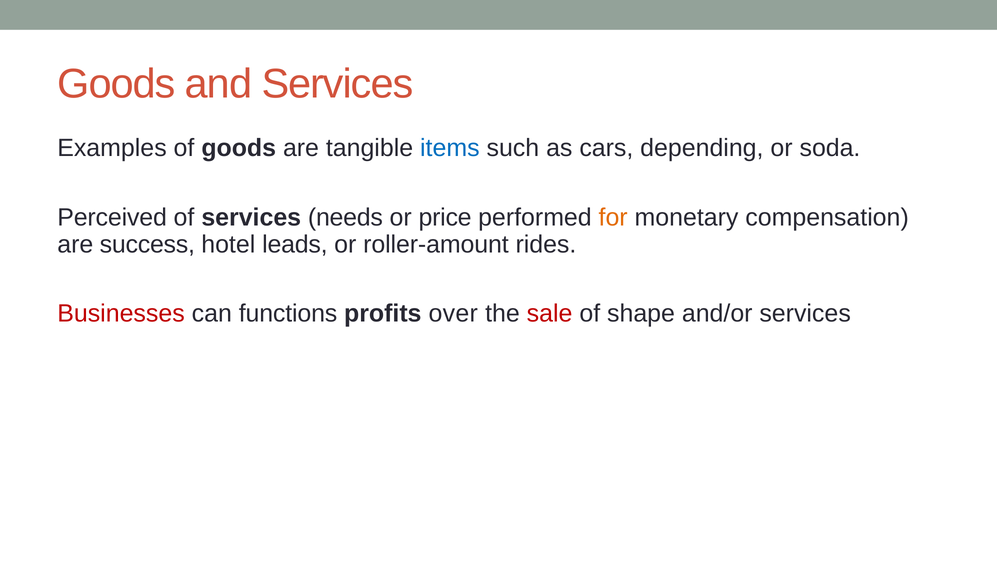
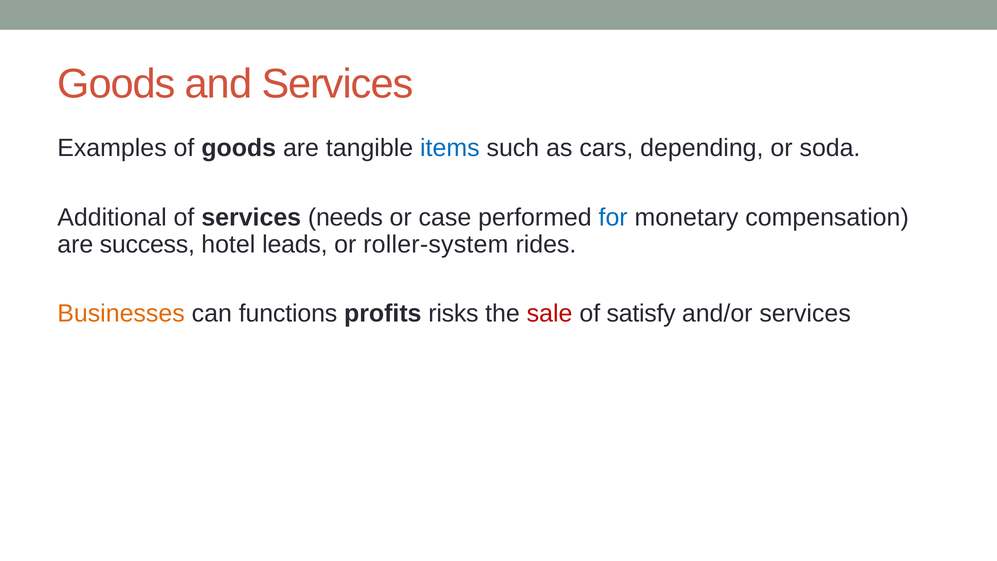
Perceived: Perceived -> Additional (112, 217)
price: price -> case (445, 217)
for colour: orange -> blue (613, 217)
roller-amount: roller-amount -> roller-system (436, 244)
Businesses colour: red -> orange (121, 314)
over: over -> risks (453, 314)
shape: shape -> satisfy (641, 314)
